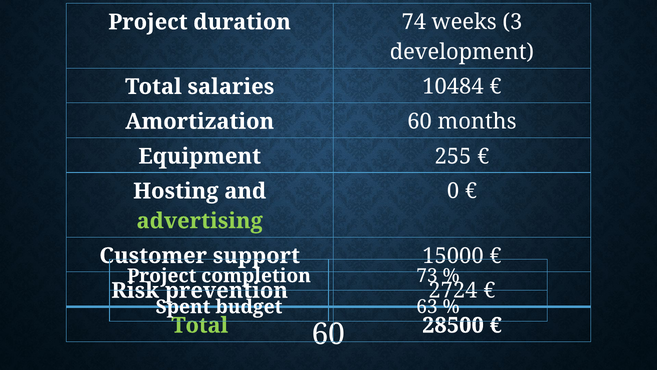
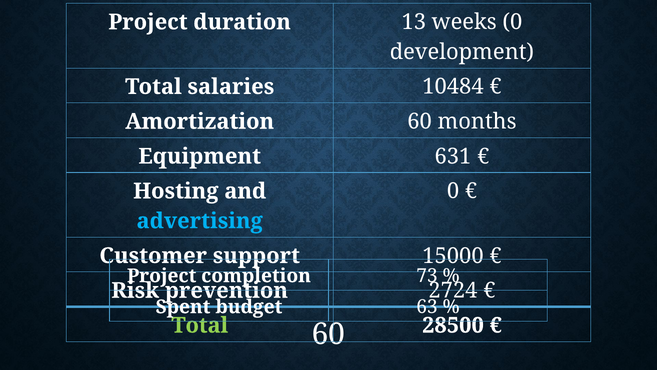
74: 74 -> 13 (414, 22)
weeks 3: 3 -> 0 (512, 22)
255: 255 -> 631 (453, 156)
advertising colour: light green -> light blue (200, 221)
